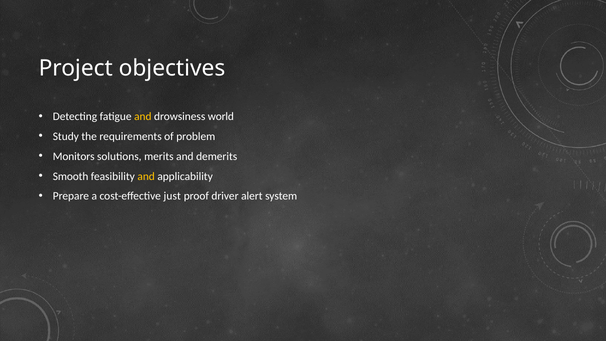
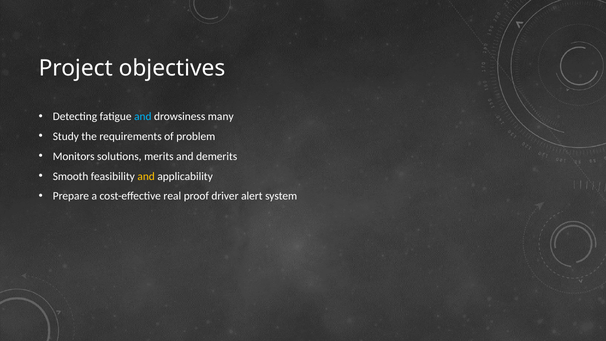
and colour: yellow -> light blue (143, 116)
world: world -> many (221, 116)
just: just -> real (172, 196)
